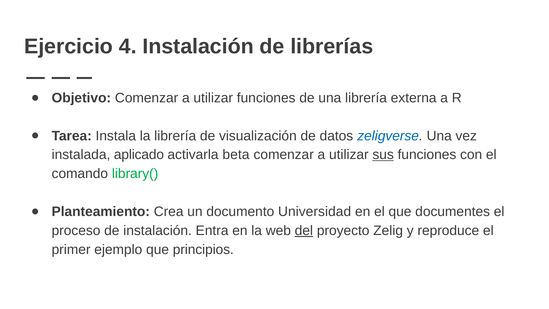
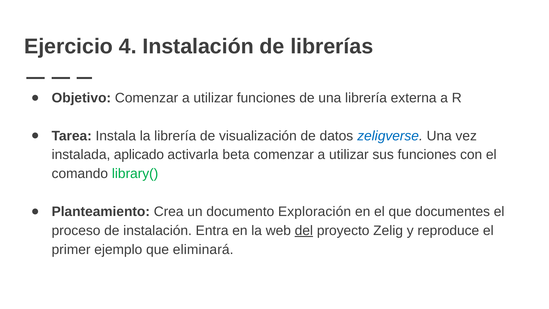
sus underline: present -> none (383, 155)
Universidad: Universidad -> Exploración (315, 211)
principios: principios -> eliminará (203, 249)
